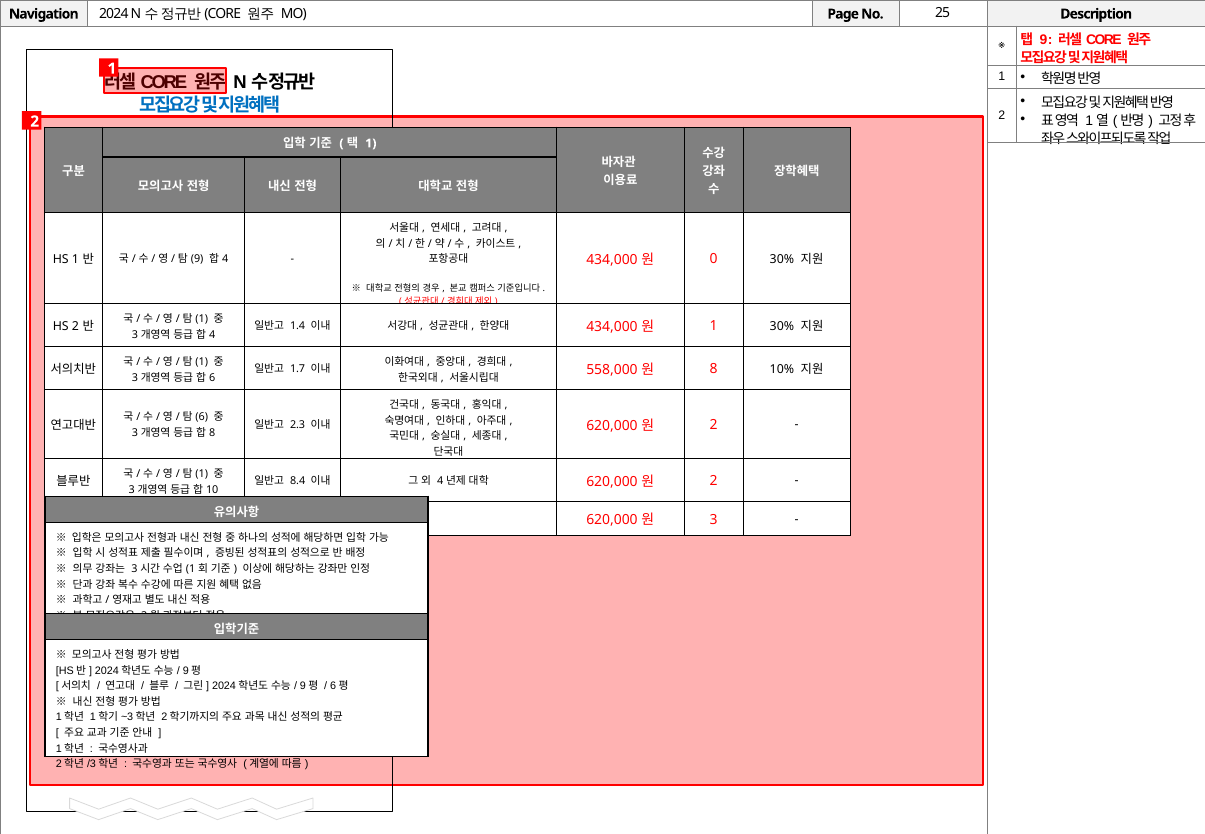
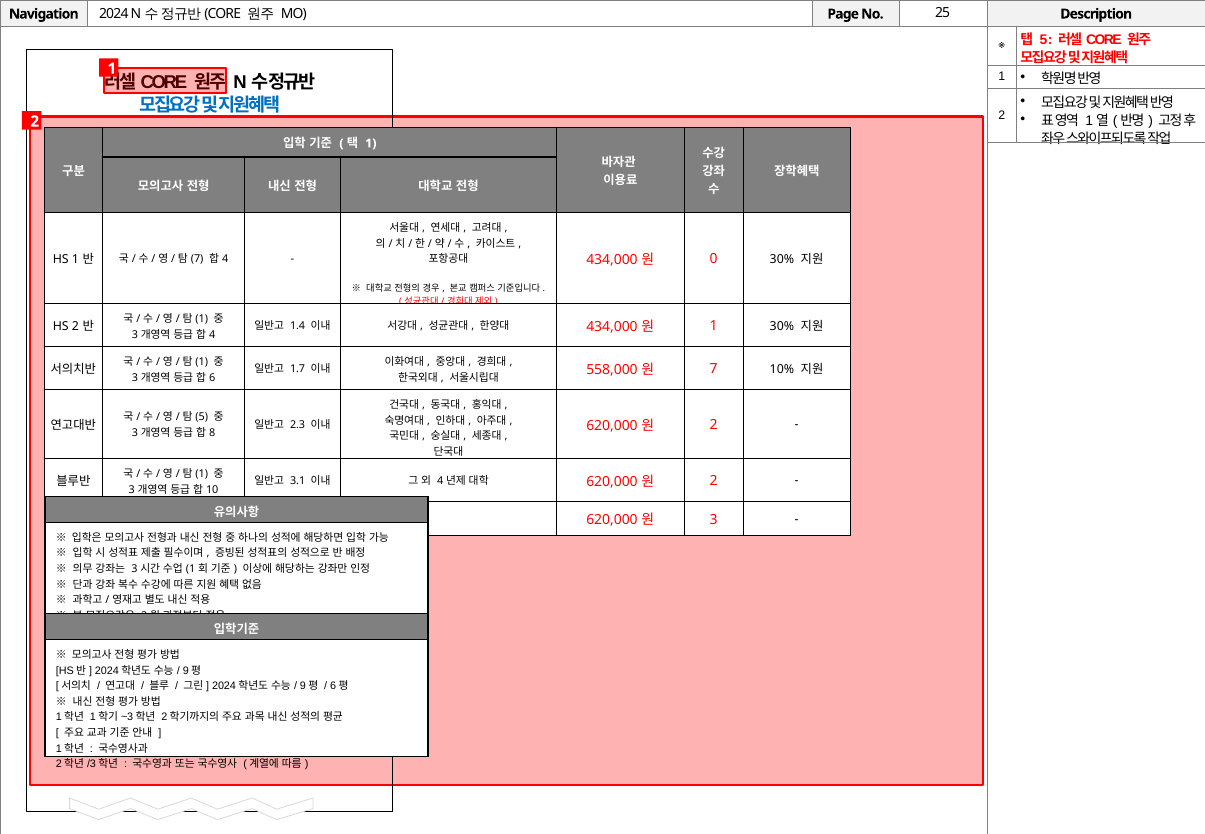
9: 9 -> 5 (1043, 40)
9: 9 -> 7 (197, 259)
8: 8 -> 7 (714, 369)
6: 6 -> 5 (202, 418)
8.4: 8.4 -> 3.1 (298, 481)
